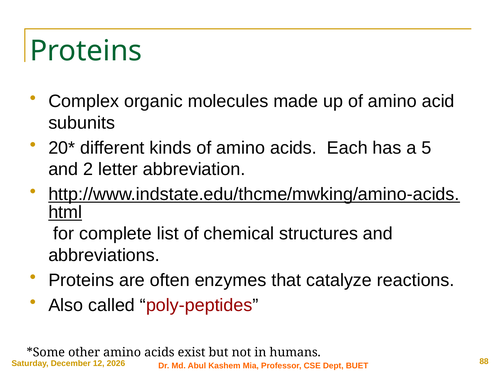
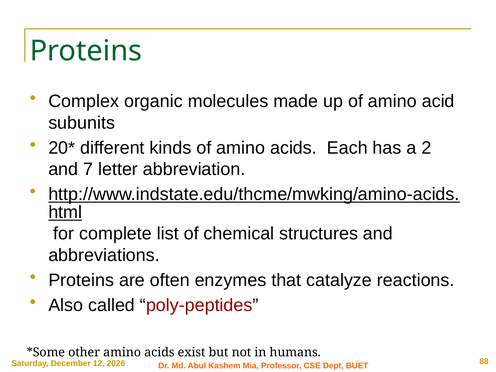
5: 5 -> 2 (426, 148)
2: 2 -> 7 (88, 169)
